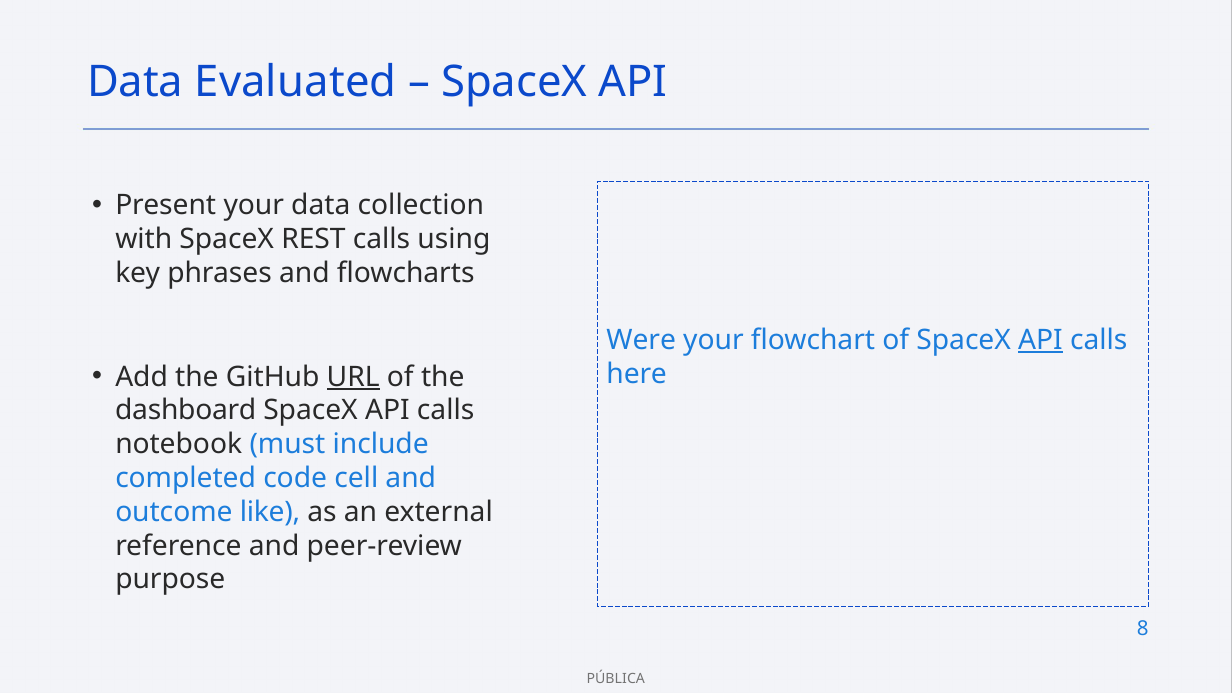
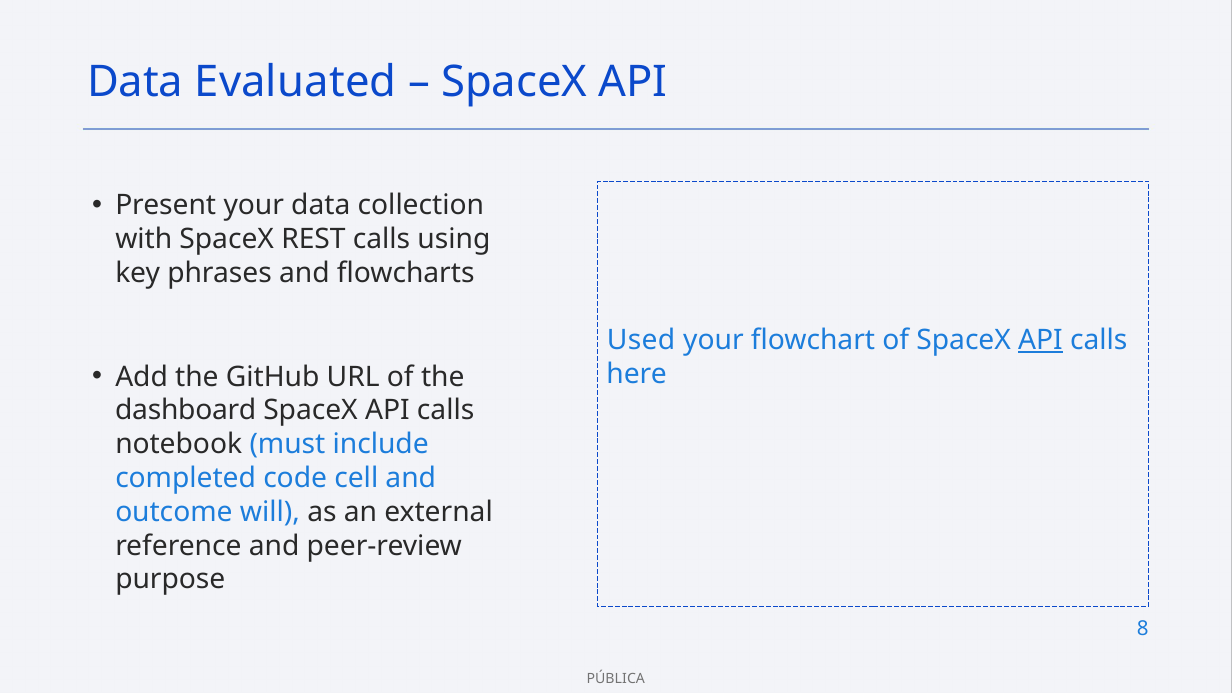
Were: Were -> Used (641, 340)
URL underline: present -> none (353, 377)
like: like -> will (270, 512)
